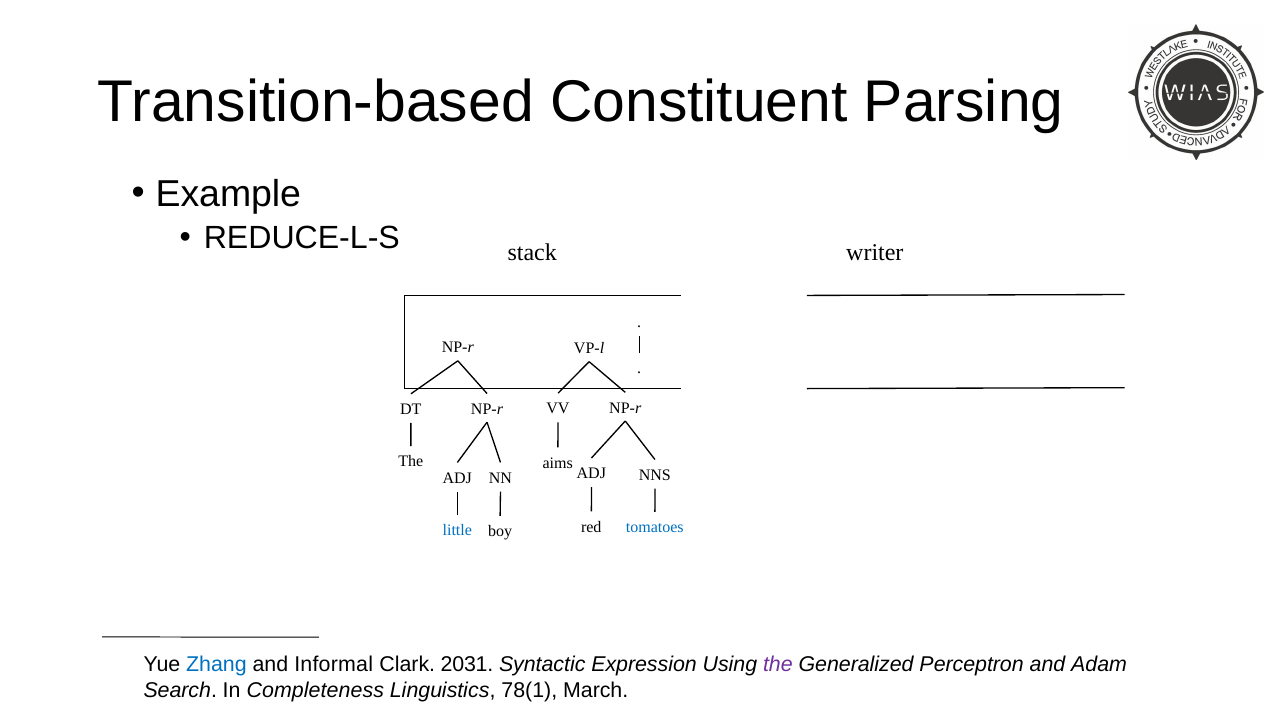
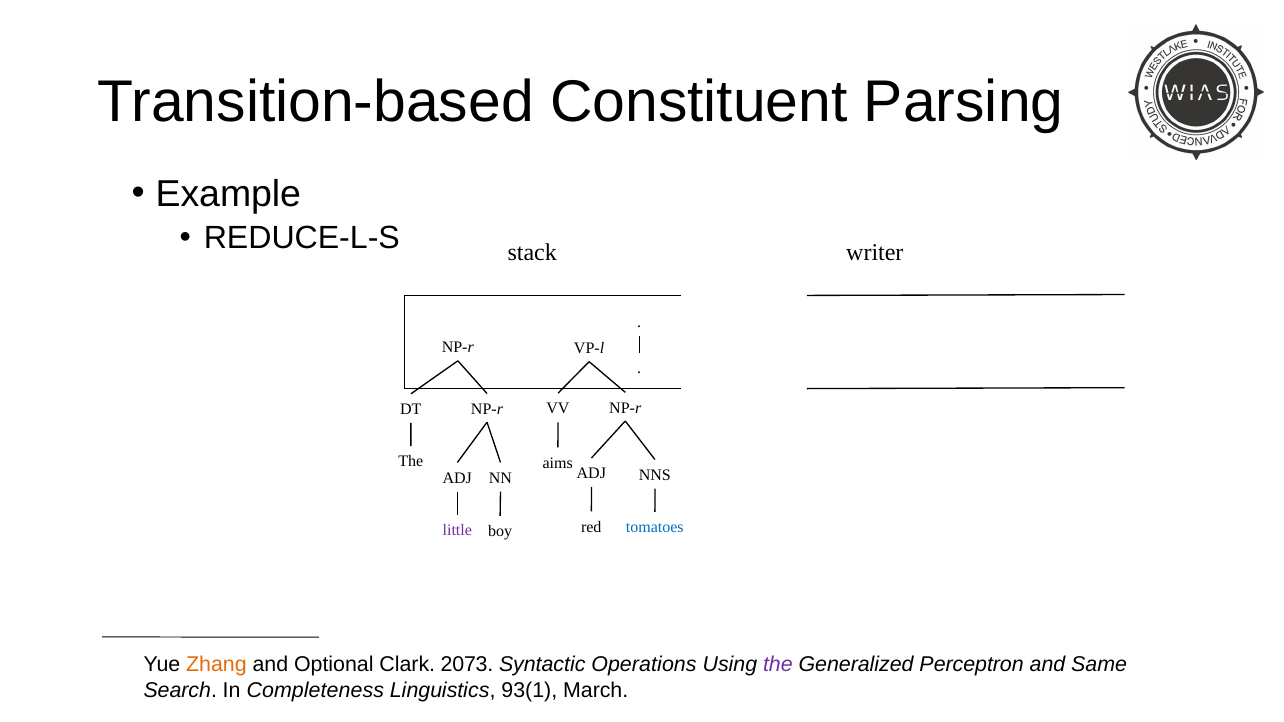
little colour: blue -> purple (457, 530)
Zhang colour: blue -> orange (216, 665)
Informal: Informal -> Optional (334, 665)
2031: 2031 -> 2073 (467, 665)
Expression: Expression -> Operations (644, 665)
Adam: Adam -> Same (1099, 665)
78(1: 78(1 -> 93(1 (529, 690)
